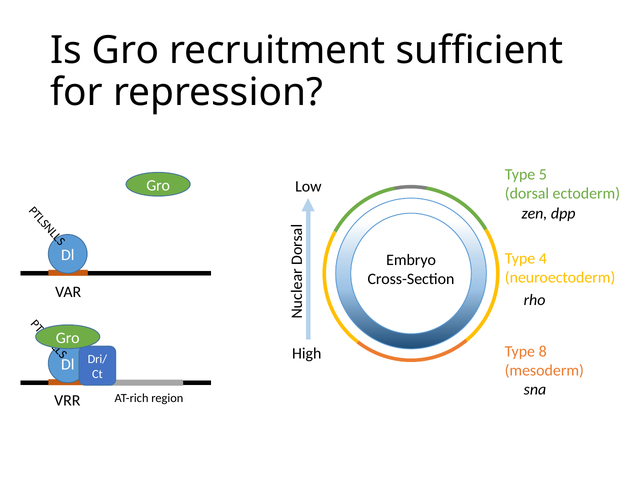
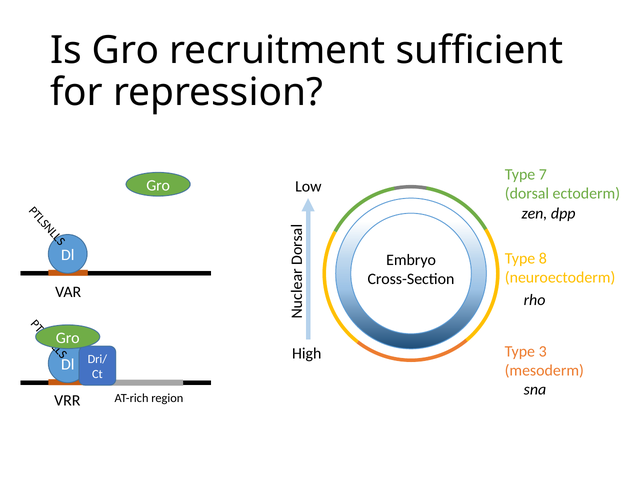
5: 5 -> 7 (543, 174)
4: 4 -> 8 (543, 259)
8: 8 -> 3 (543, 352)
